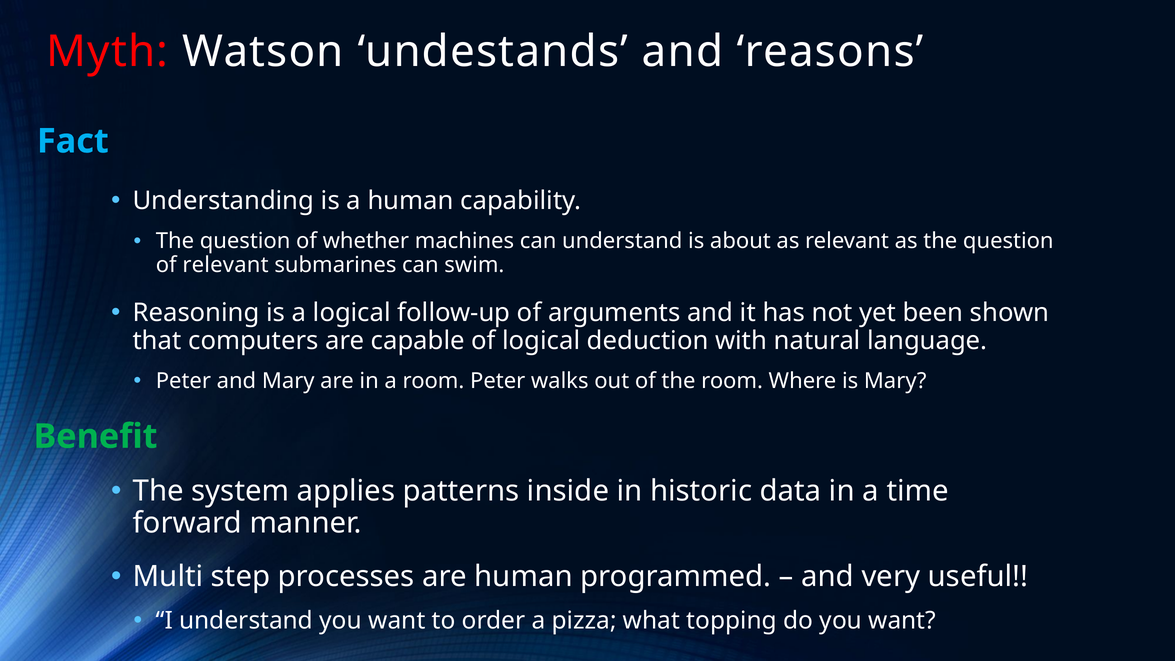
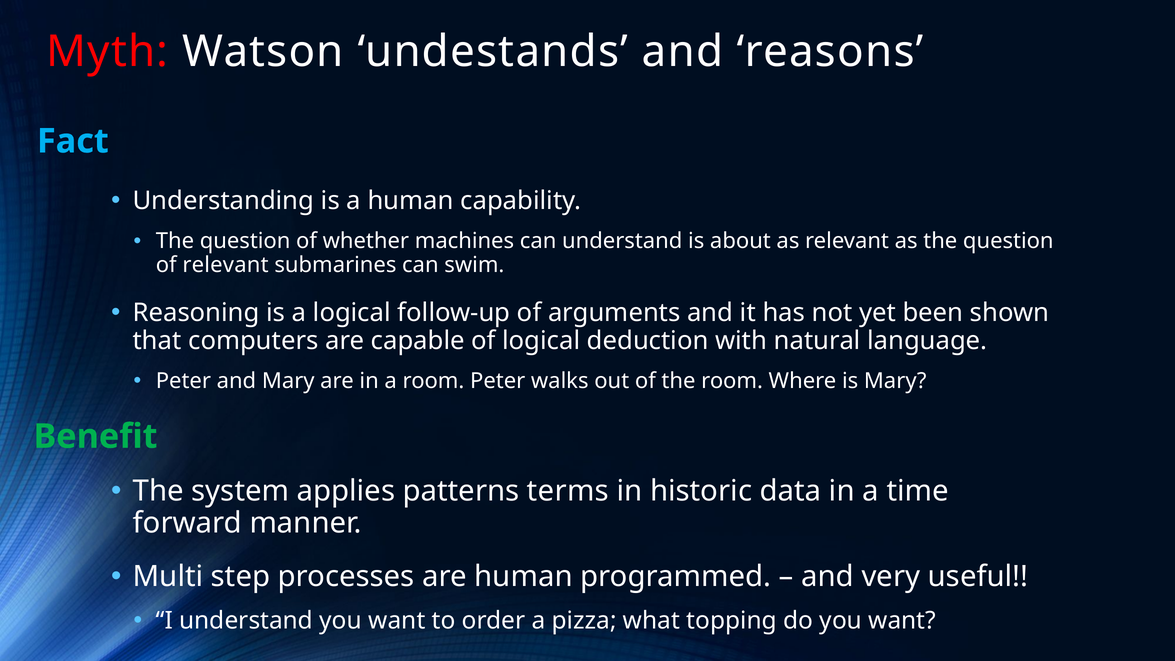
inside: inside -> terms (568, 491)
